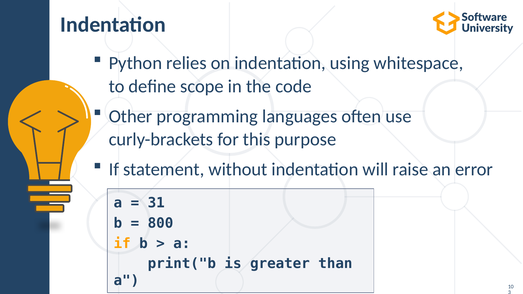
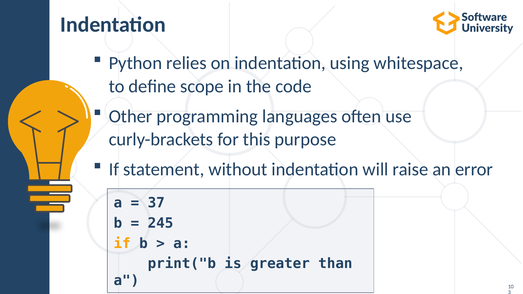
31: 31 -> 37 (156, 203)
800: 800 -> 245 (161, 223)
